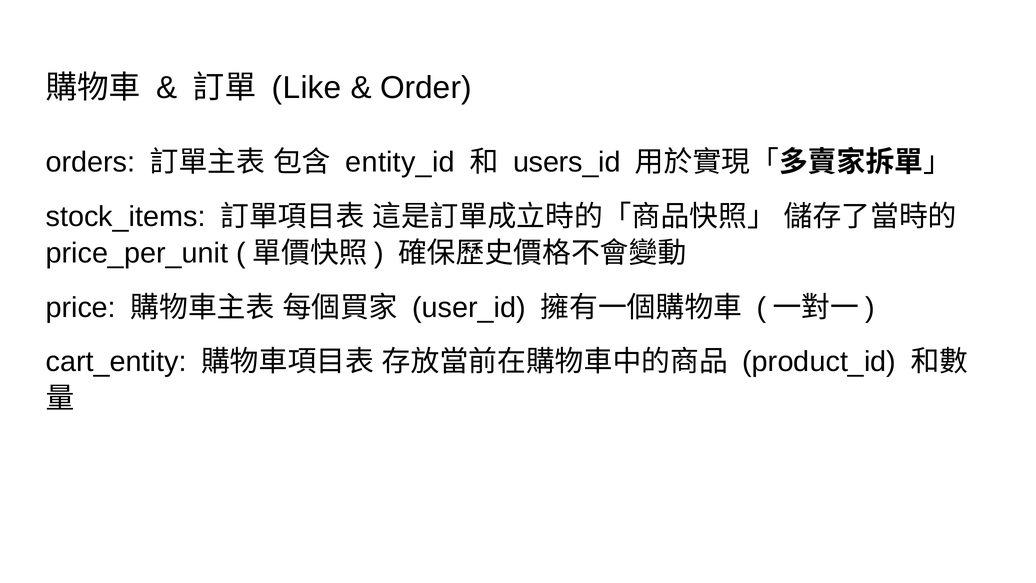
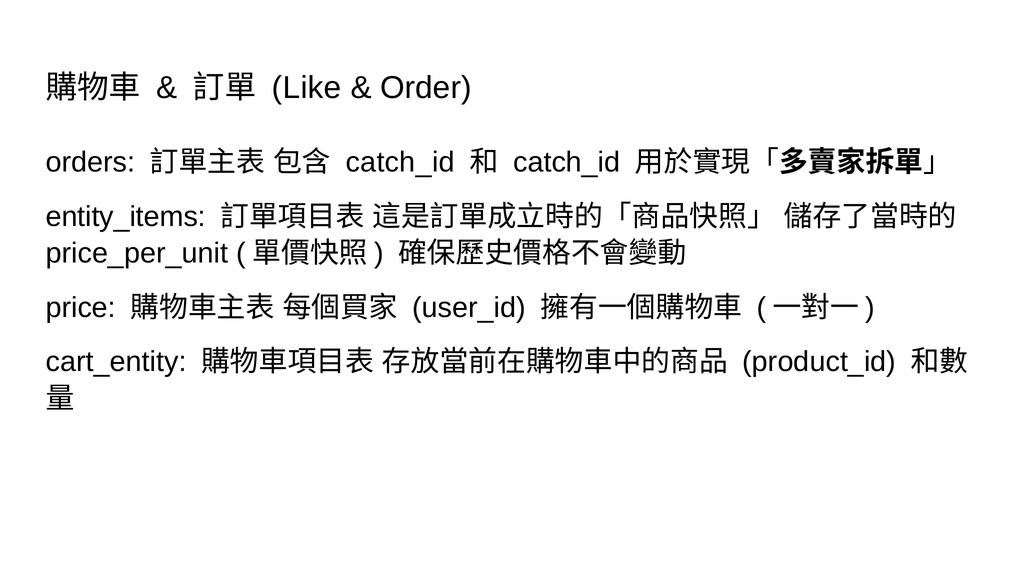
entity_id: entity_id -> catch_id (400, 162)
users_id: users_id -> catch_id (567, 162)
stock_items: stock_items -> entity_items (126, 216)
